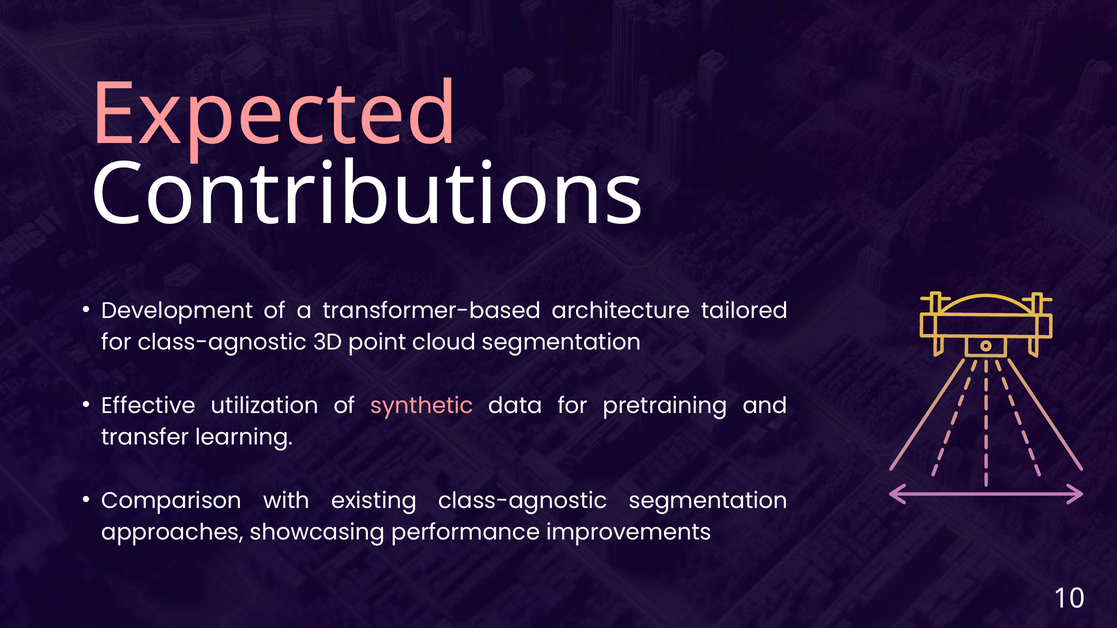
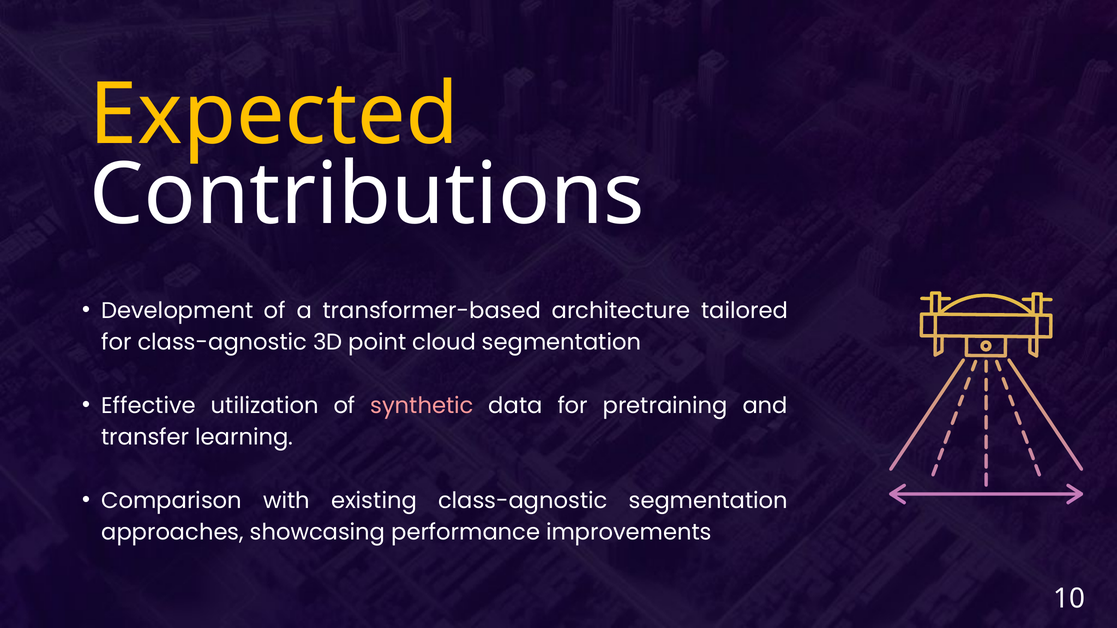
Expected colour: pink -> yellow (274, 115)
